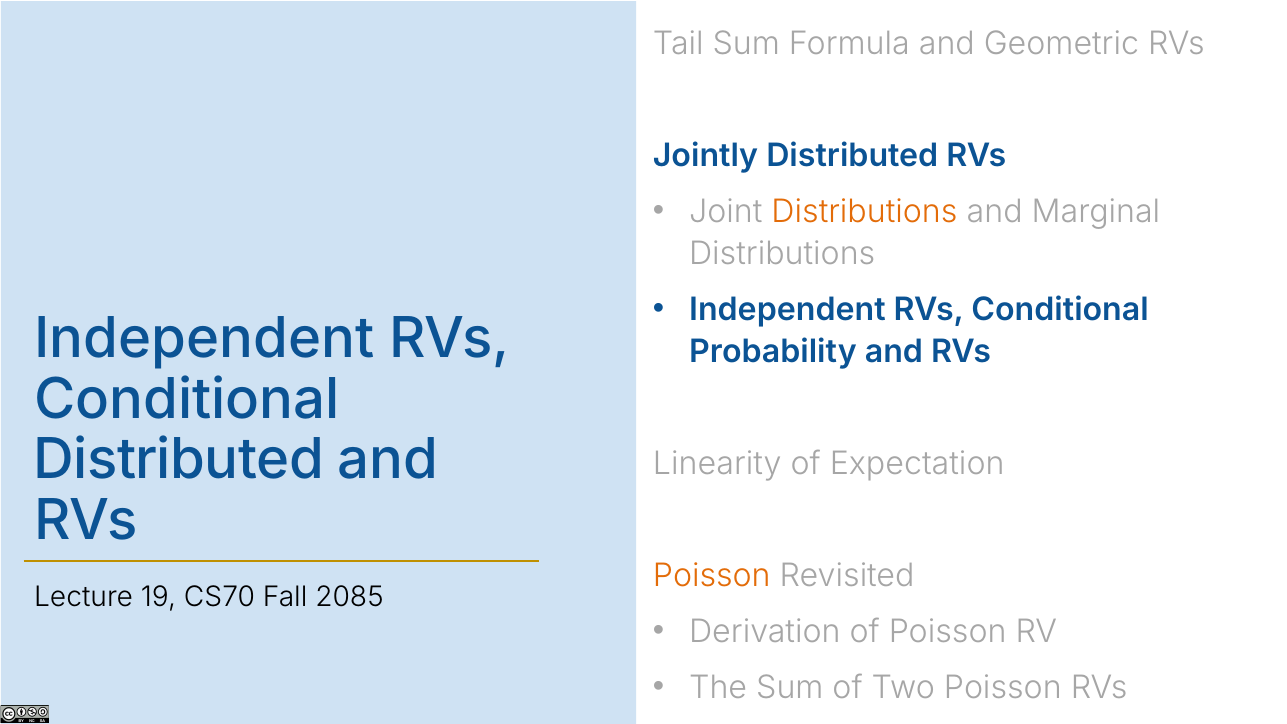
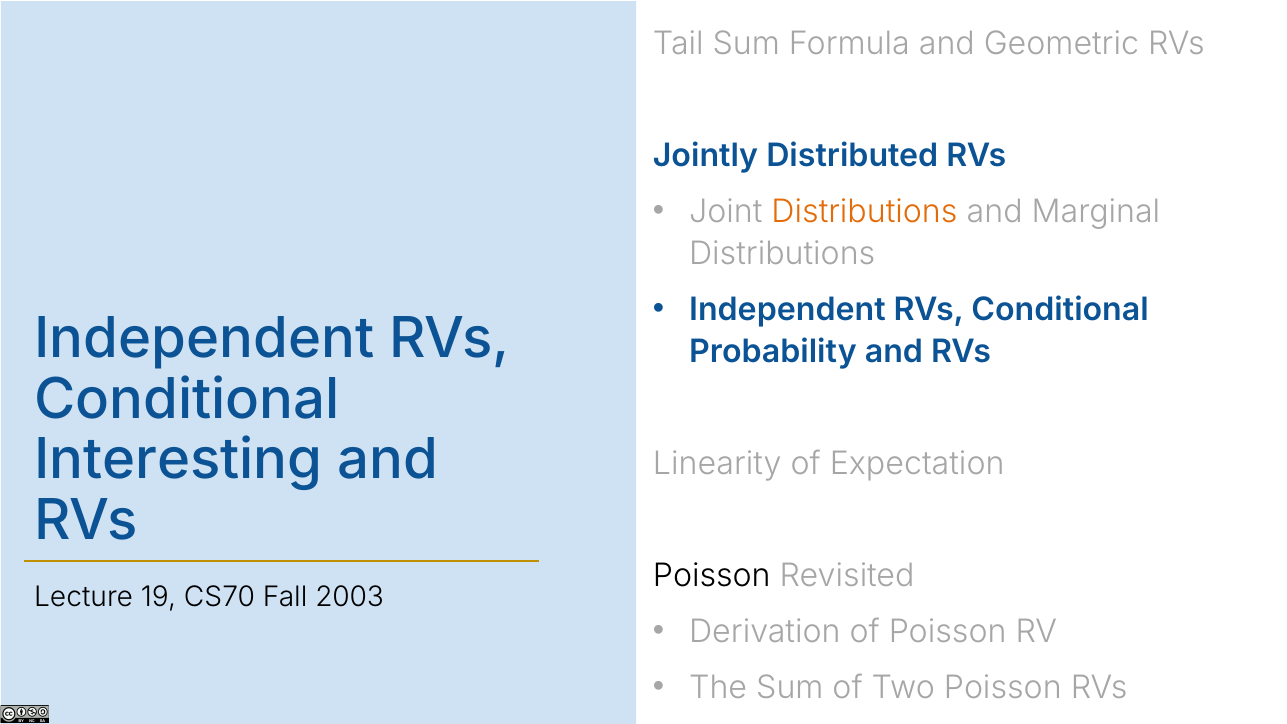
Distributed: Distributed -> Interesting (179, 460)
Poisson colour: orange -> black (712, 576)
2085: 2085 -> 2003 (350, 597)
